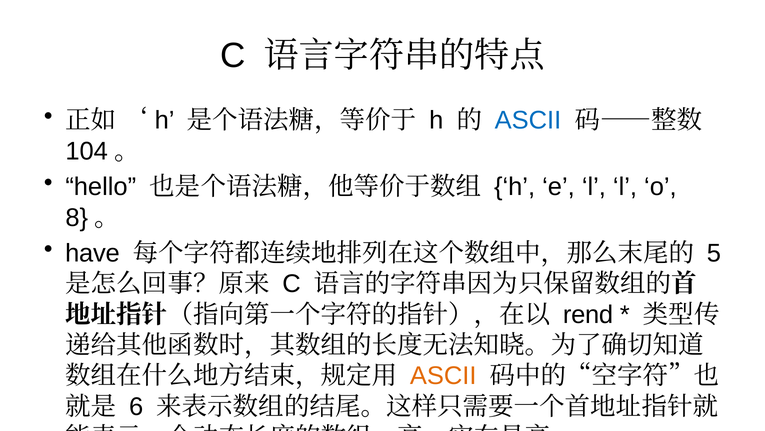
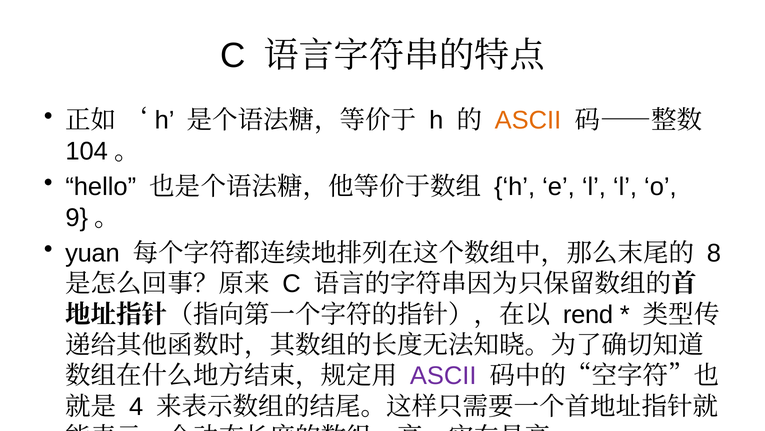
ASCII colour: blue -> orange (528, 120)
8: 8 -> 9 (77, 217)
have: have -> yuan (92, 253)
5: 5 -> 8 (714, 253)
ASCII colour: orange -> purple (443, 375)
6: 6 -> 4 (136, 406)
